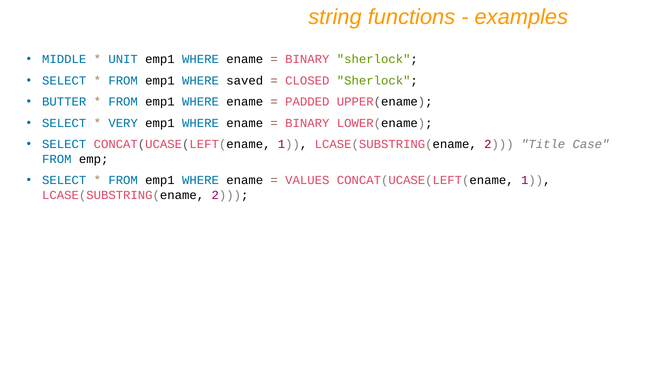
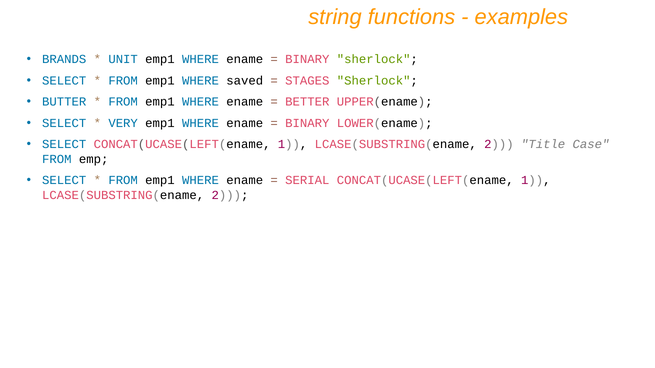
MIDDLE: MIDDLE -> BRANDS (64, 59)
CLOSED: CLOSED -> STAGES (307, 81)
PADDED: PADDED -> BETTER (307, 102)
VALUES: VALUES -> SERIAL (307, 181)
